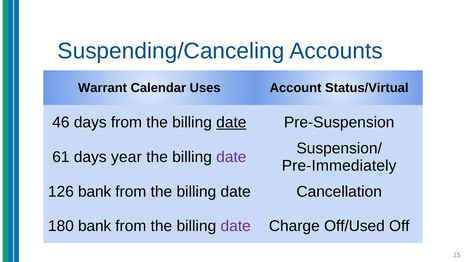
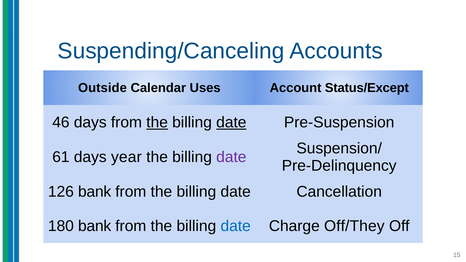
Warrant: Warrant -> Outside (102, 88)
Status/Virtual: Status/Virtual -> Status/Except (367, 88)
the underline: none -> present (157, 122)
Pre-Immediately: Pre-Immediately -> Pre-Delinquency (339, 166)
date colour: purple -> blue (236, 226)
Off/Used: Off/Used -> Off/They (354, 226)
